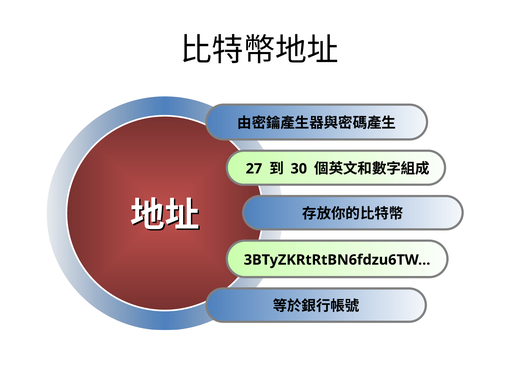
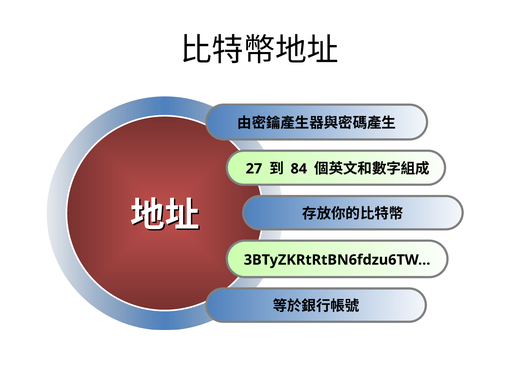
30: 30 -> 84 (299, 169)
